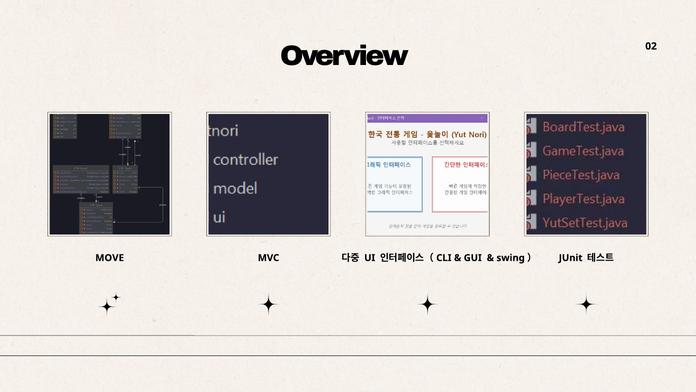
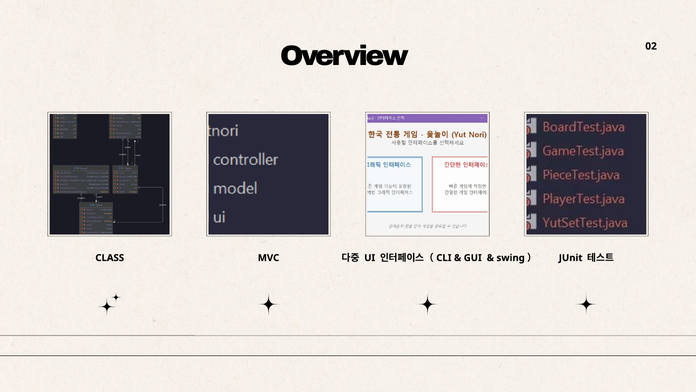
MOVE: MOVE -> CLASS (110, 258)
